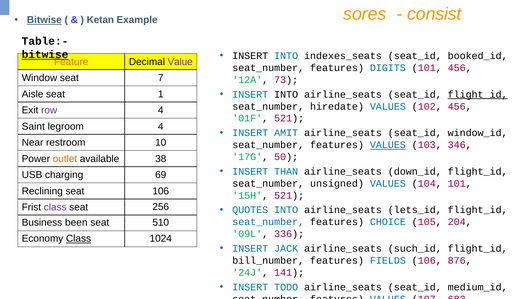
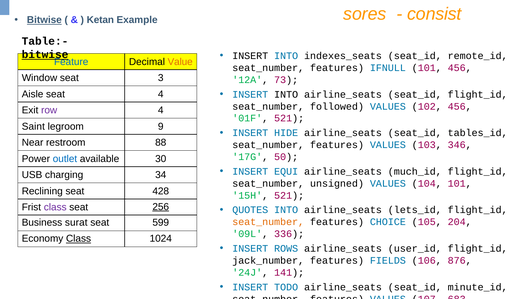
booked_id: booked_id -> remote_id (478, 56)
Feature colour: orange -> blue (71, 62)
Value colour: purple -> orange (180, 62)
DIGITS: DIGITS -> IFNULL (388, 68)
7: 7 -> 3 (161, 78)
flight_id underline: present -> none (478, 95)
seat 1: 1 -> 4 (161, 94)
hiredate: hiredate -> followed (337, 106)
legroom 4: 4 -> 9 (161, 126)
AMIT: AMIT -> HIDE (286, 133)
window_id: window_id -> tables_id (478, 133)
10: 10 -> 88 (161, 143)
VALUES underline: present -> none (388, 145)
outlet colour: orange -> blue (65, 159)
38: 38 -> 30 (161, 159)
THAN: THAN -> EQUI (286, 172)
down_id: down_id -> much_id (415, 172)
69: 69 -> 34 (161, 175)
seat 106: 106 -> 428 (161, 191)
256 underline: none -> present (161, 207)
been: been -> surat (76, 223)
510: 510 -> 599 (161, 223)
seat_number colour: blue -> orange (268, 222)
JACK: JACK -> ROWS (286, 249)
such_id: such_id -> user_id (415, 249)
bill_number: bill_number -> jack_number (268, 261)
medium_id: medium_id -> minute_id (478, 287)
